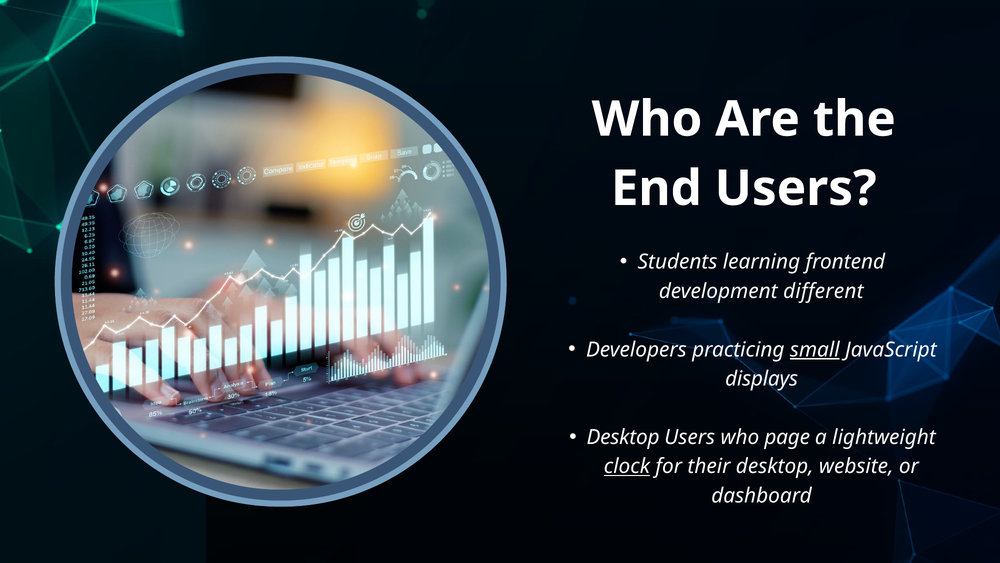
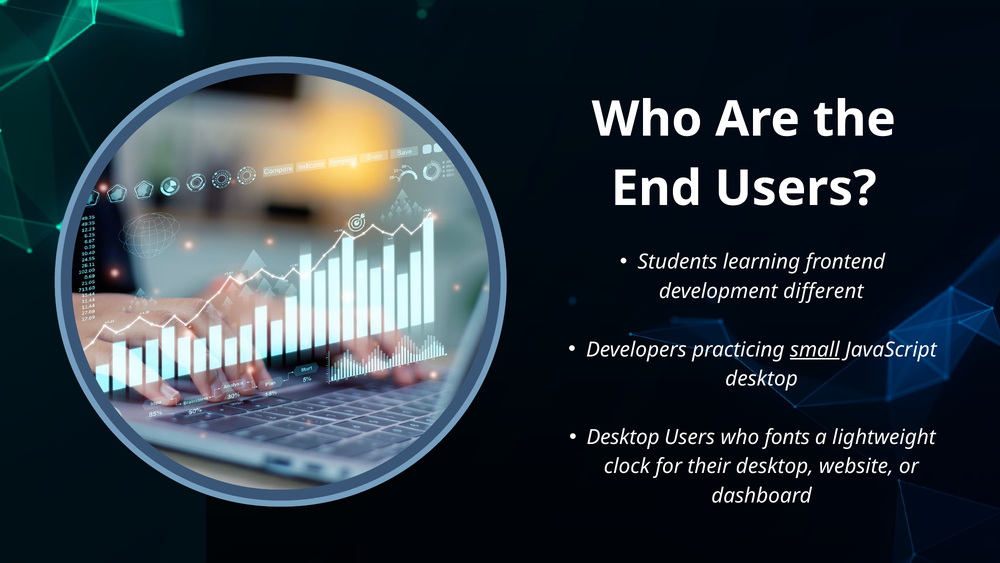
displays: displays -> desktop (762, 379)
page: page -> fonts (787, 437)
clock underline: present -> none (627, 466)
